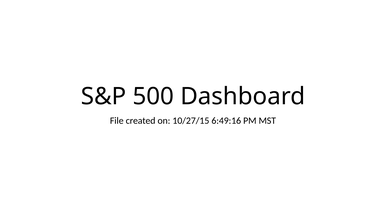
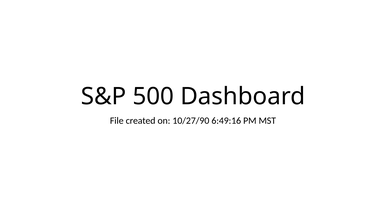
10/27/15: 10/27/15 -> 10/27/90 (191, 121)
